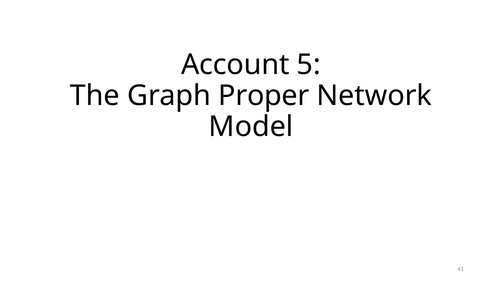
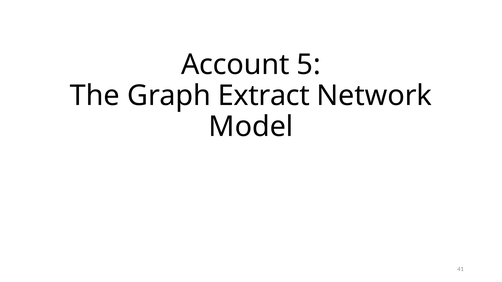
Proper: Proper -> Extract (264, 96)
